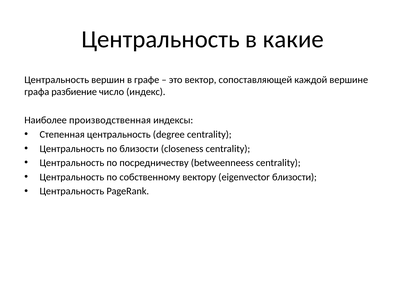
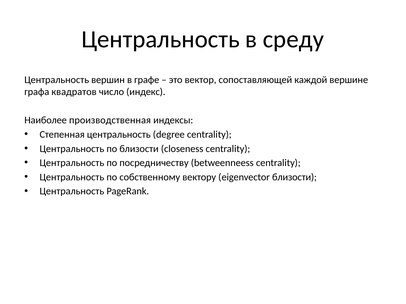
какие: какие -> среду (293, 39)
разбиение: разбиение -> квадратов (74, 92)
